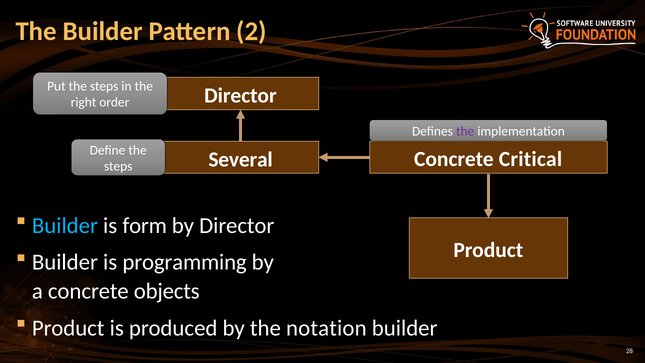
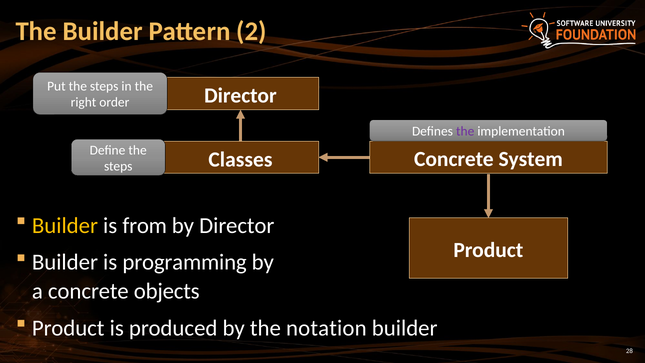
Several: Several -> Classes (240, 159)
Critical: Critical -> System (531, 159)
Builder colour: light blue -> yellow (65, 226)
form: form -> from (145, 226)
